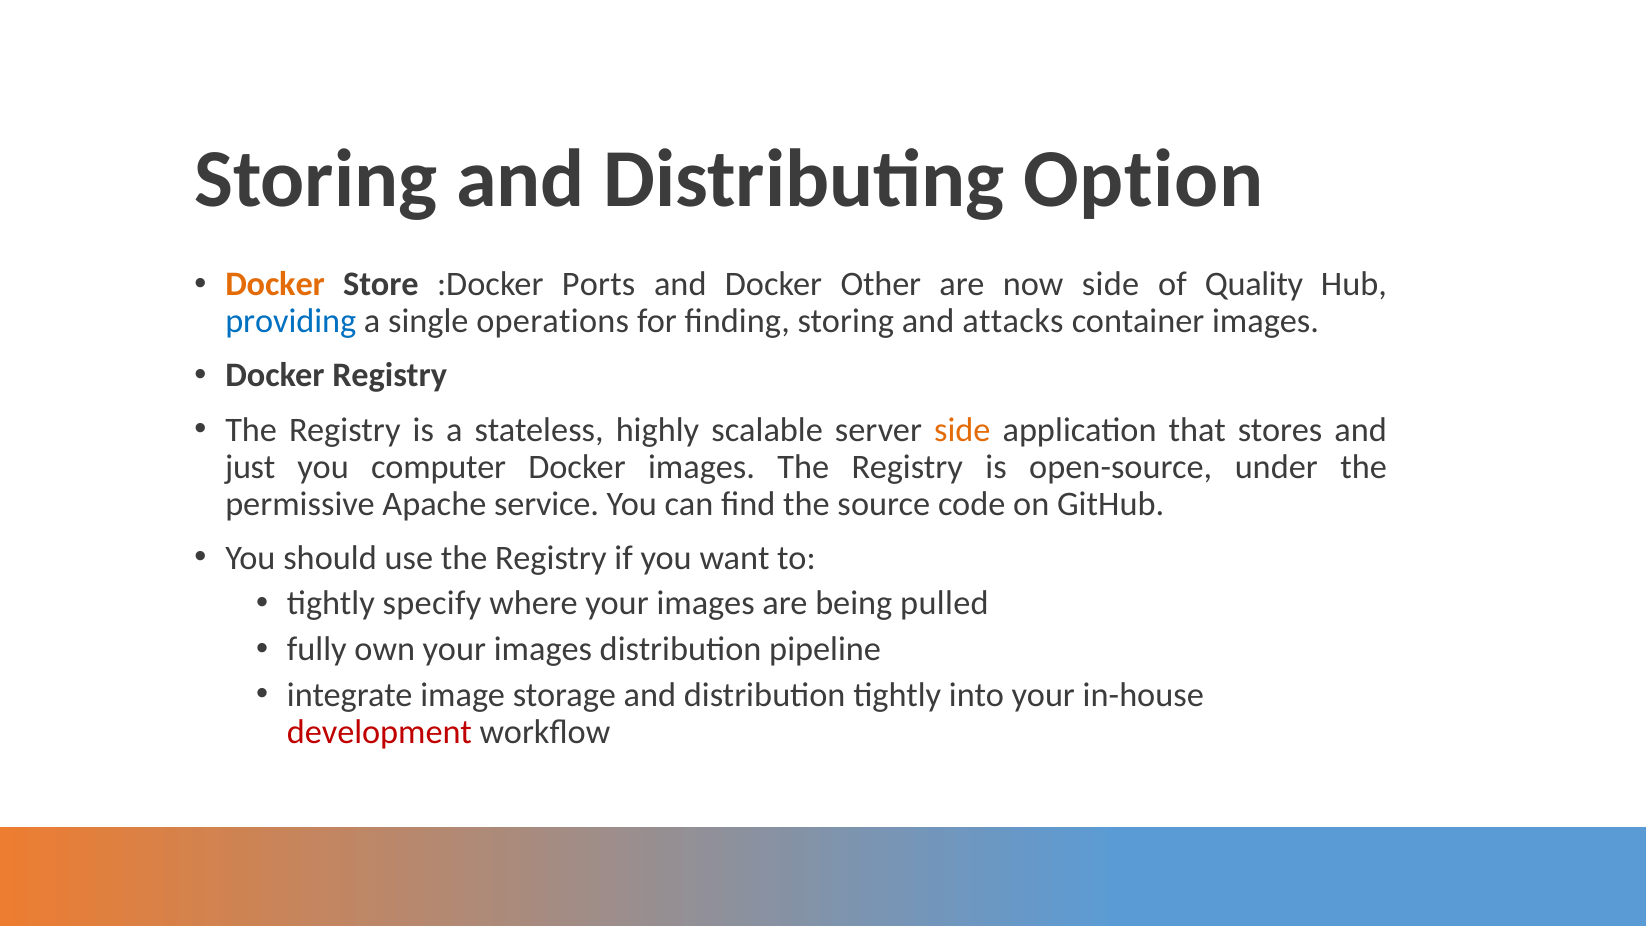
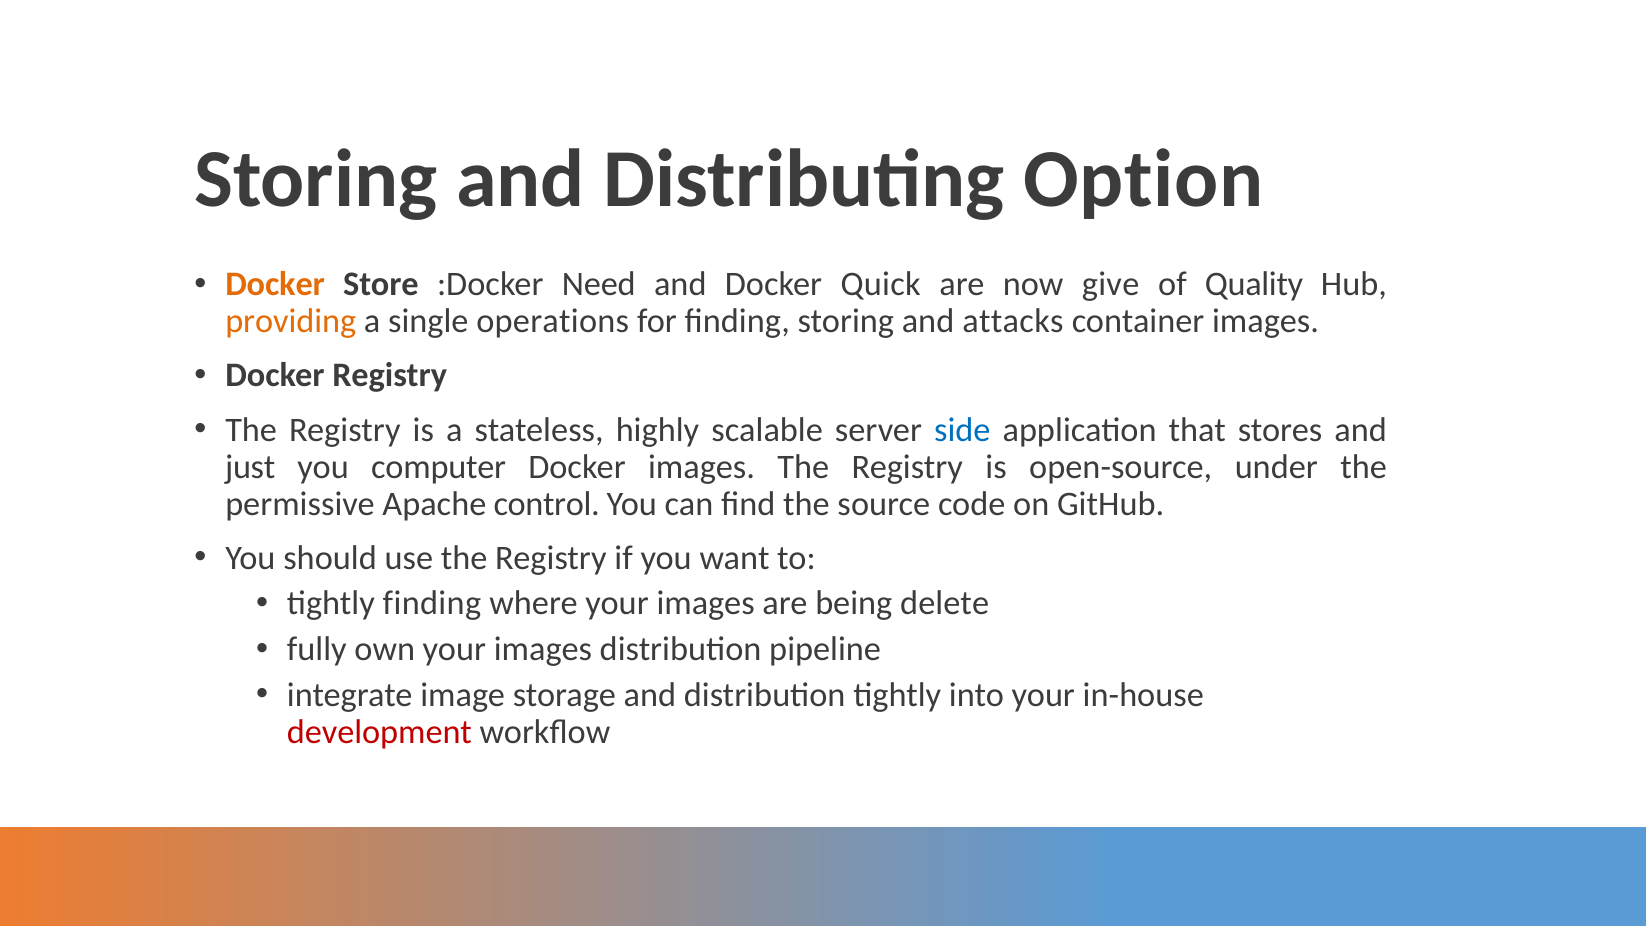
Ports: Ports -> Need (599, 284)
Other: Other -> Quick (881, 284)
now side: side -> give (1111, 284)
providing colour: blue -> orange (291, 321)
side colour: orange -> blue (962, 430)
service: service -> control (547, 504)
tightly specify: specify -> finding (432, 603)
pulled: pulled -> delete (945, 603)
